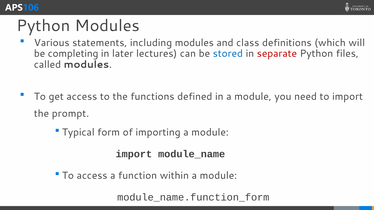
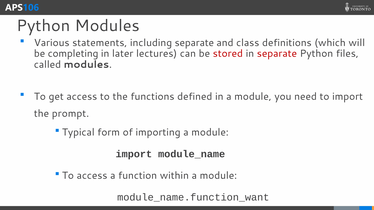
including modules: modules -> separate (194, 43)
stored colour: blue -> red (228, 54)
module_name.function_form: module_name.function_form -> module_name.function_want (193, 198)
